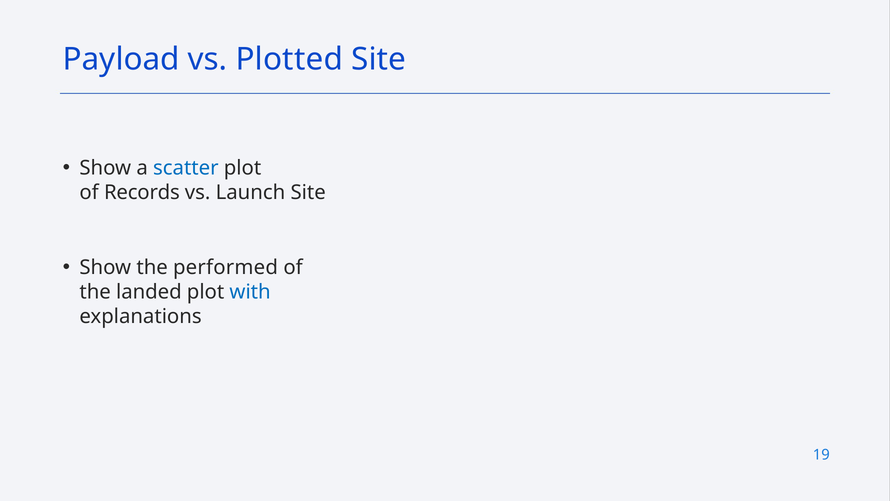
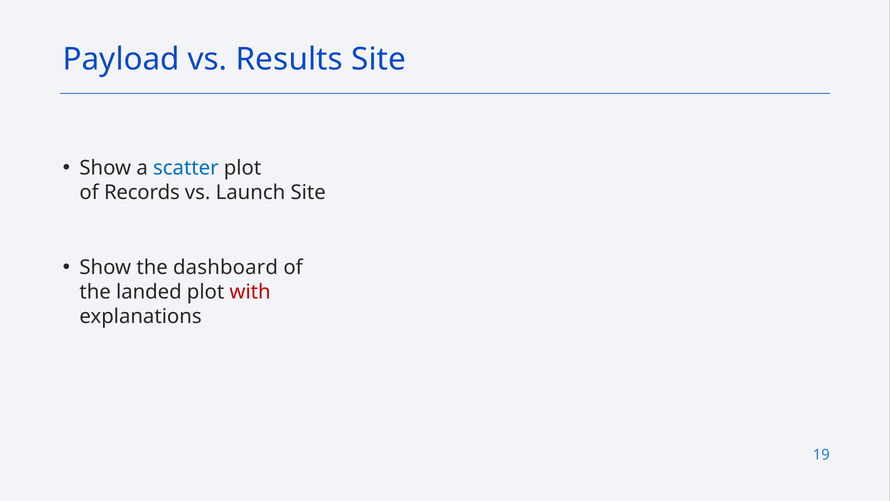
Plotted: Plotted -> Results (289, 59)
performed: performed -> dashboard (225, 267)
with colour: blue -> red (250, 292)
